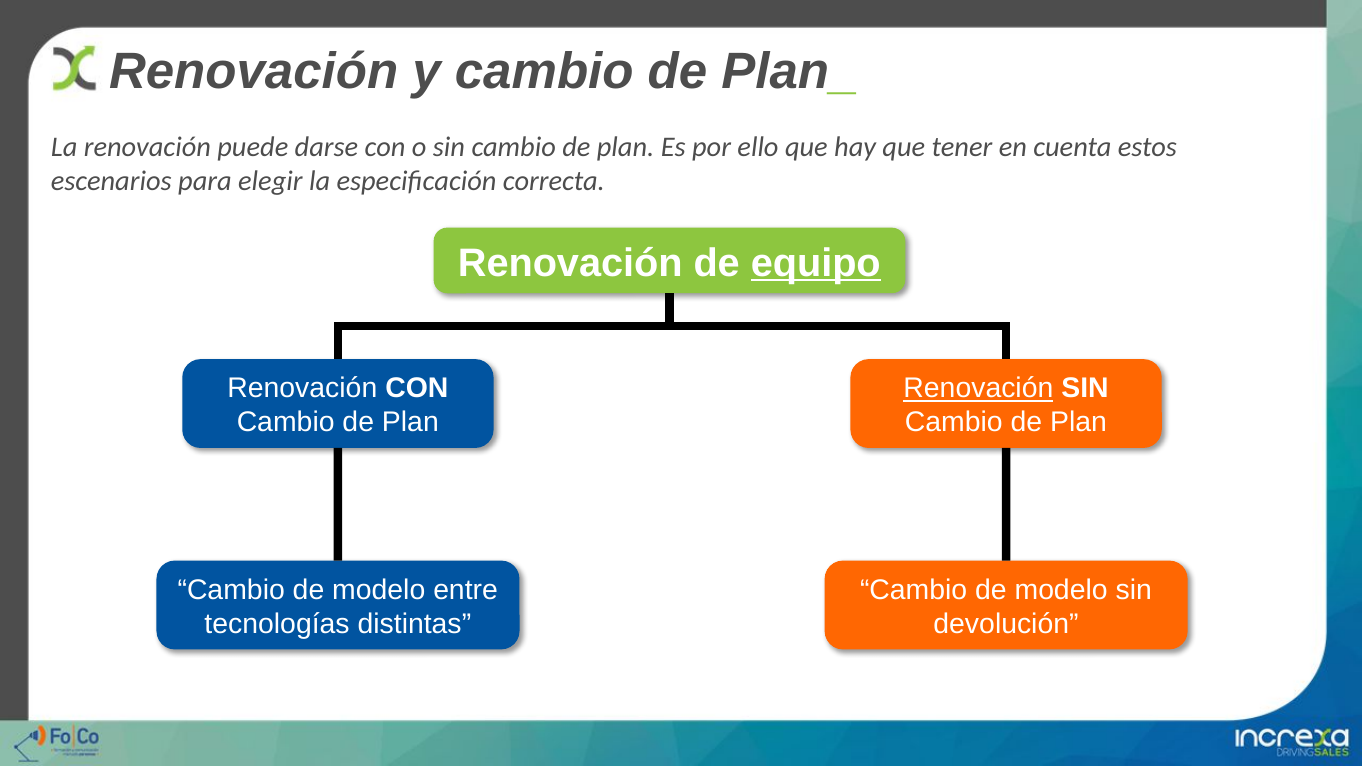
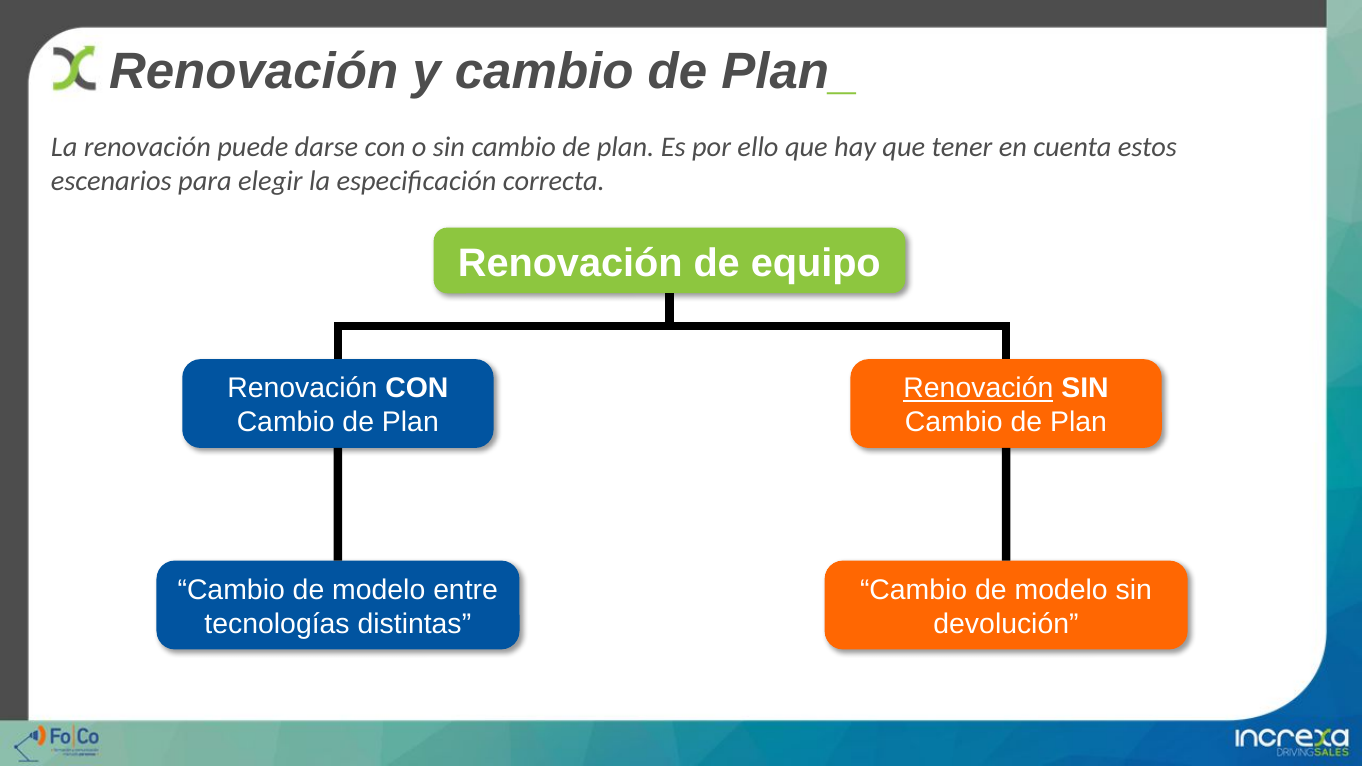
equipo underline: present -> none (816, 263)
